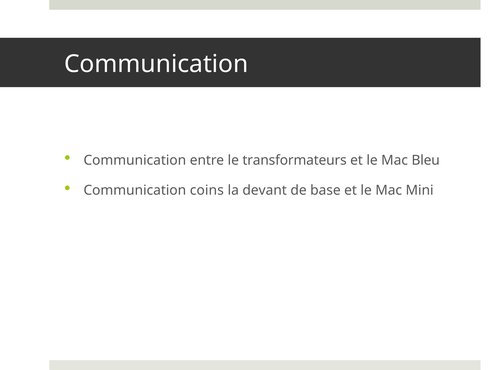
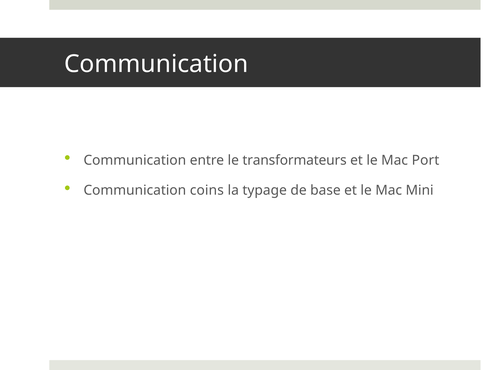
Bleu: Bleu -> Port (425, 160)
devant: devant -> typage (265, 190)
